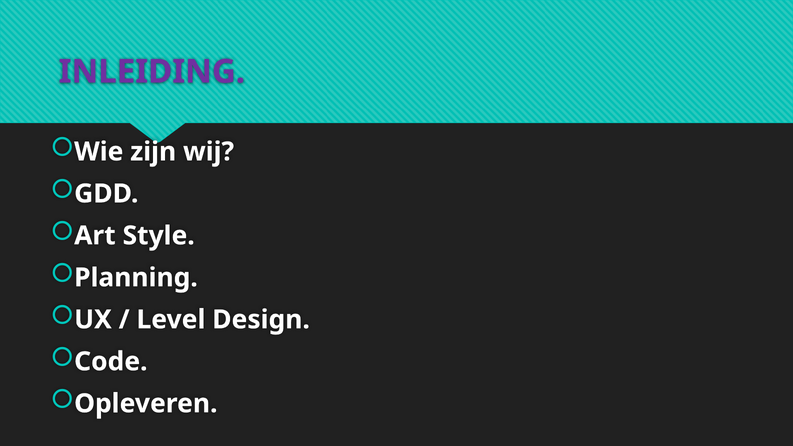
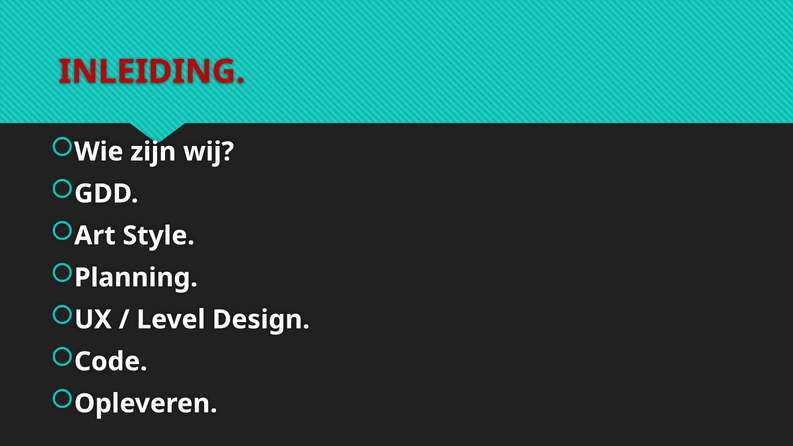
INLEIDING colour: purple -> red (152, 72)
